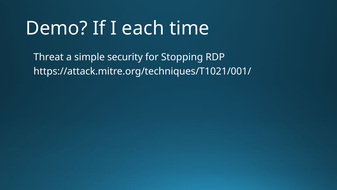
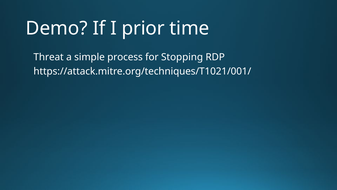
each: each -> prior (143, 28)
security: security -> process (125, 57)
